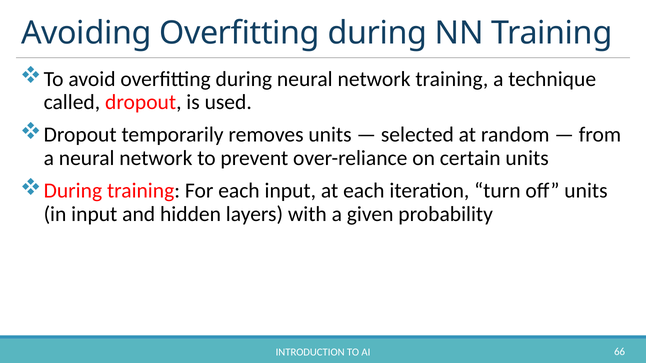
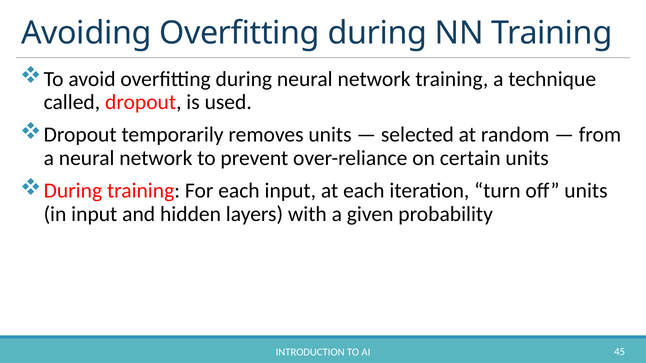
66: 66 -> 45 (620, 352)
